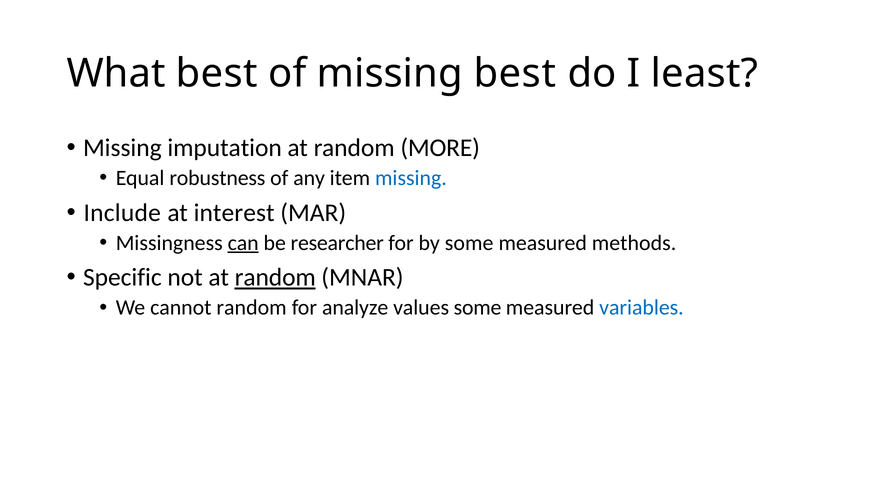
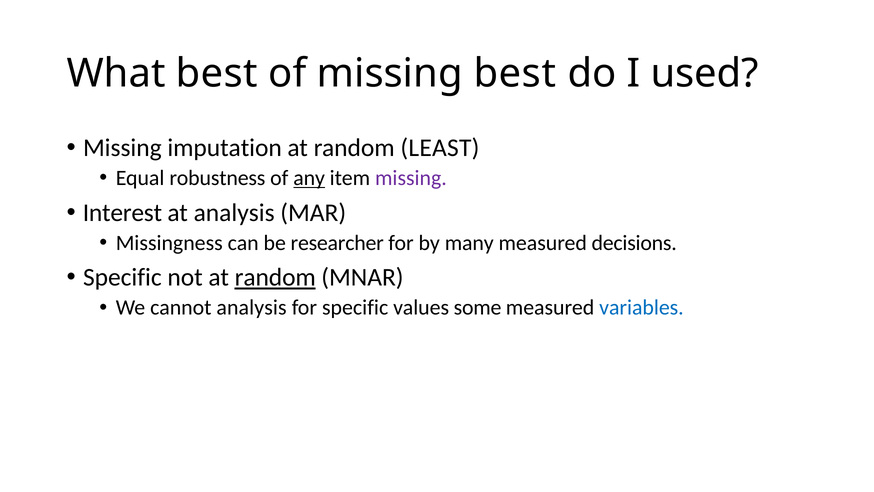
least: least -> used (705, 73)
MORE: MORE -> LEAST (440, 148)
any underline: none -> present (309, 178)
missing colour: blue -> purple (411, 178)
Include: Include -> Interest (122, 213)
at interest: interest -> analysis (234, 213)
can underline: present -> none (243, 243)
by some: some -> many (469, 243)
methods: methods -> decisions (634, 243)
cannot random: random -> analysis (252, 307)
for analyze: analyze -> specific (355, 307)
